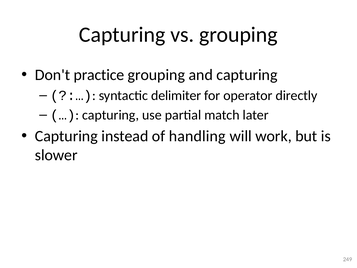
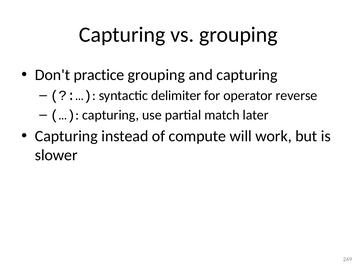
directly: directly -> reverse (296, 95)
handling: handling -> compute (197, 136)
